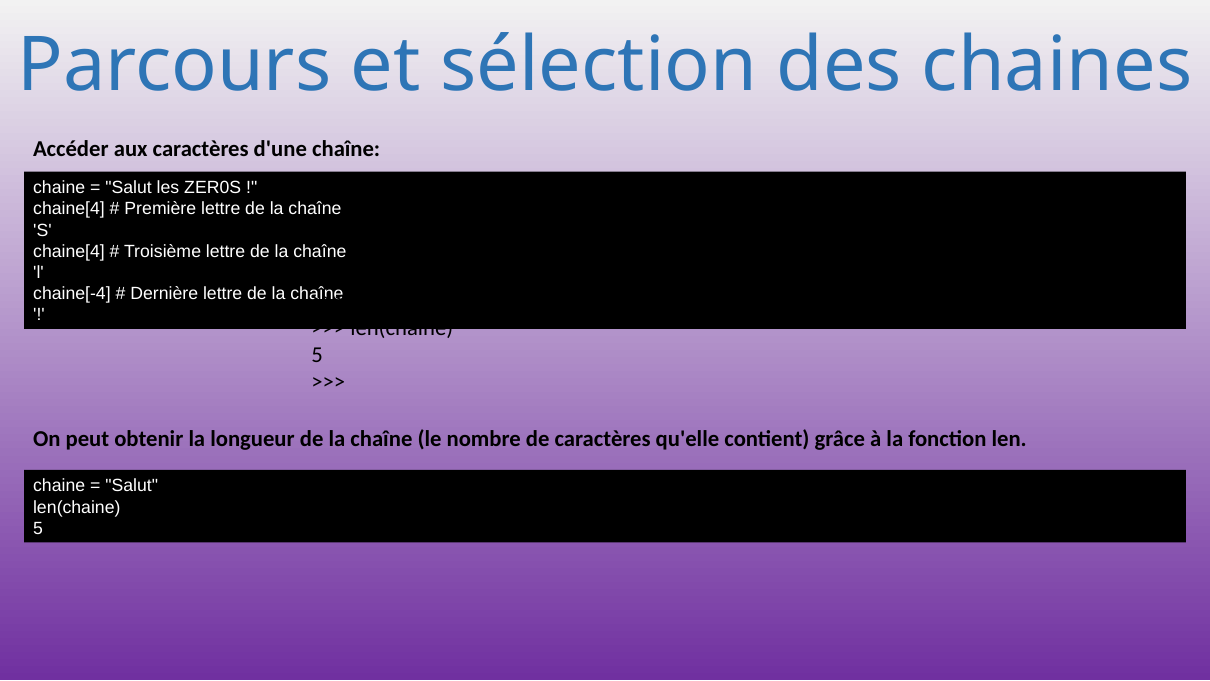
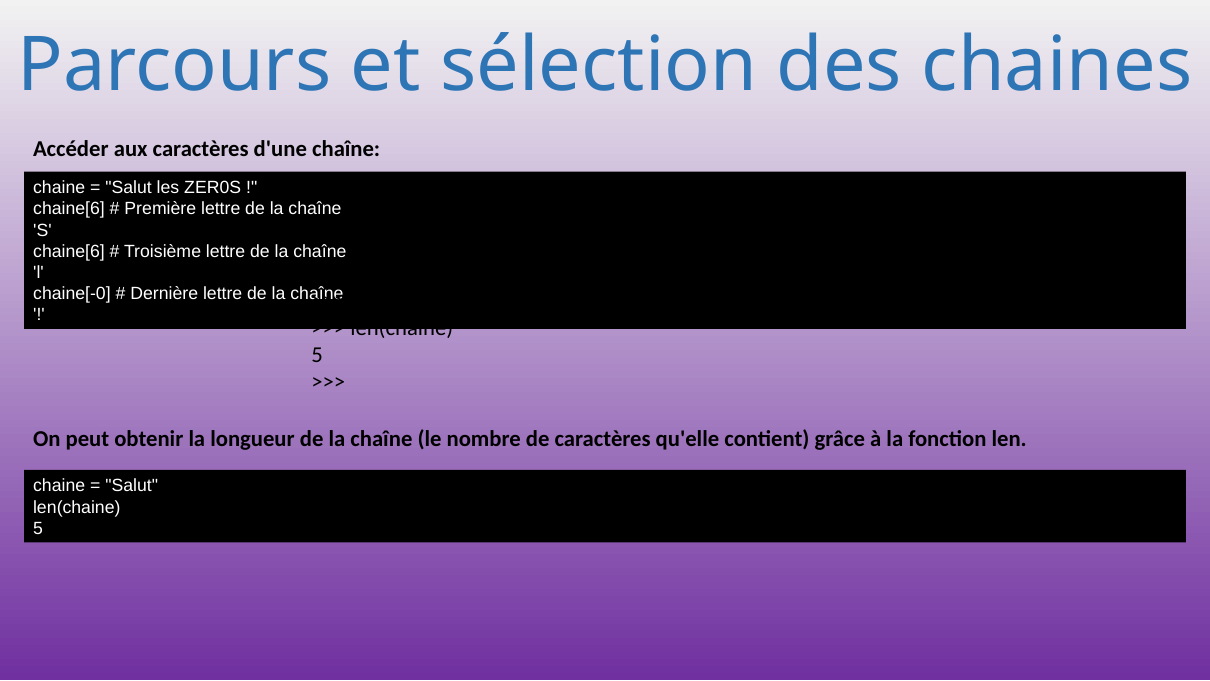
chaine[4: chaine[4 -> chaine[6 (69, 209)
chaine[4: chaine[4 -> chaine[6 (69, 251)
chaine[-4: chaine[-4 -> chaine[-0 (72, 294)
